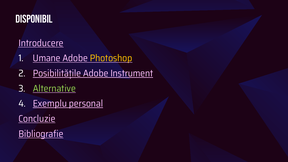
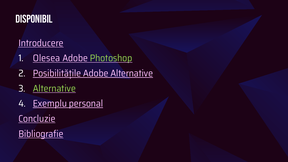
Umane: Umane -> Olesea (47, 58)
Photoshop colour: yellow -> light green (111, 58)
Adobe Instrument: Instrument -> Alternative (132, 73)
